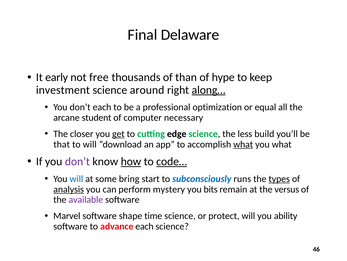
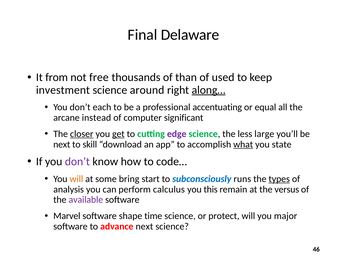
early: early -> from (57, 77)
hype: hype -> used (223, 77)
optimization: optimization -> accentuating (217, 107)
student: student -> instead (96, 117)
necessary: necessary -> significant (184, 117)
closer underline: none -> present (82, 134)
edge colour: black -> purple (177, 134)
build: build -> large (264, 134)
that: that -> next (62, 144)
to will: will -> skill (90, 144)
you what: what -> state (282, 144)
how underline: present -> none (131, 161)
code… underline: present -> none (172, 161)
will colour: blue -> orange (76, 178)
analysis underline: present -> none (69, 189)
mystery: mystery -> calculus (169, 189)
bits: bits -> this (211, 189)
ability: ability -> major (286, 215)
advance each: each -> next (144, 226)
